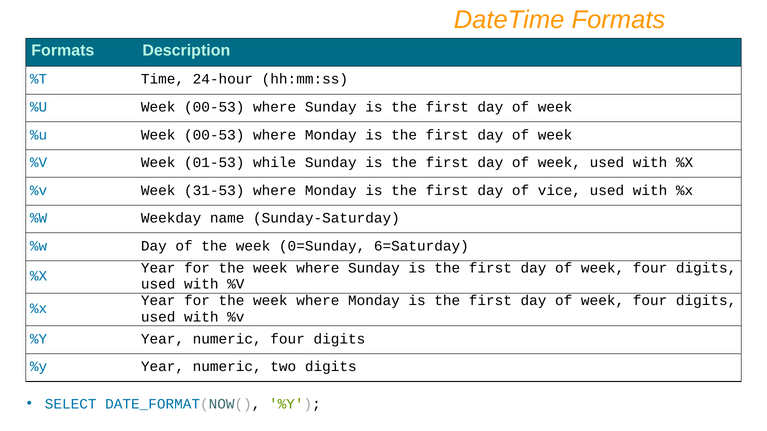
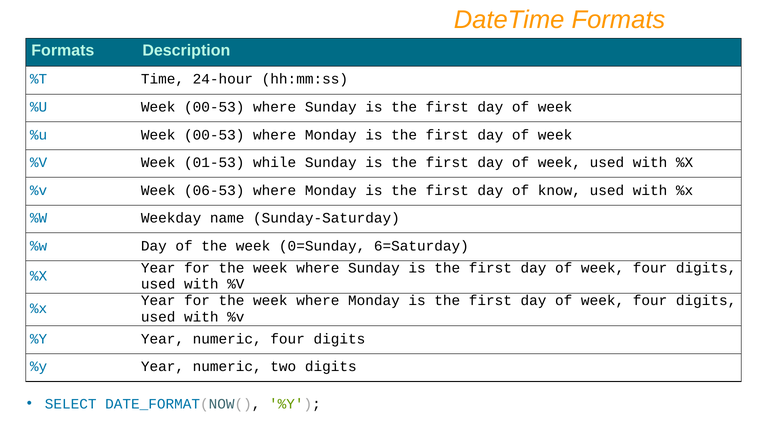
31-53: 31-53 -> 06-53 (214, 191)
vice: vice -> know (559, 191)
